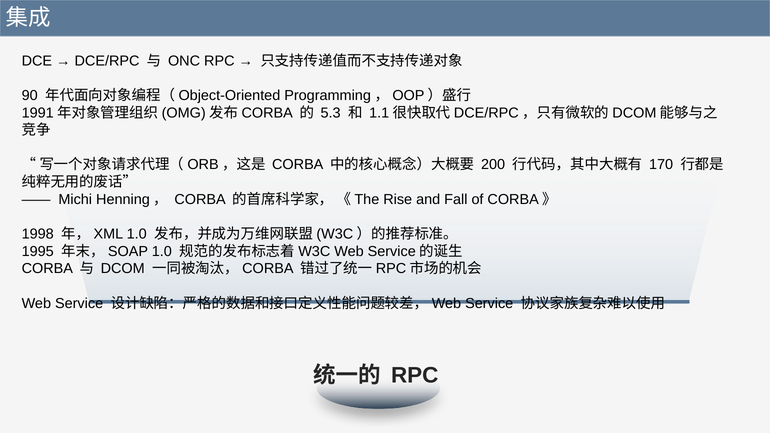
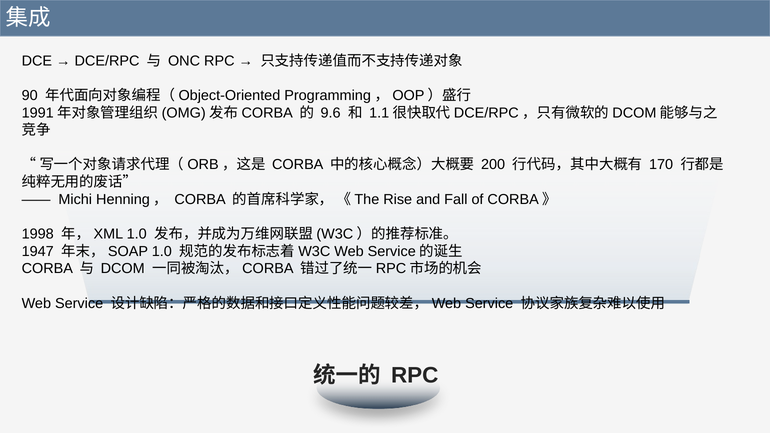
5.3: 5.3 -> 9.6 (331, 113)
1995: 1995 -> 1947 (38, 251)
